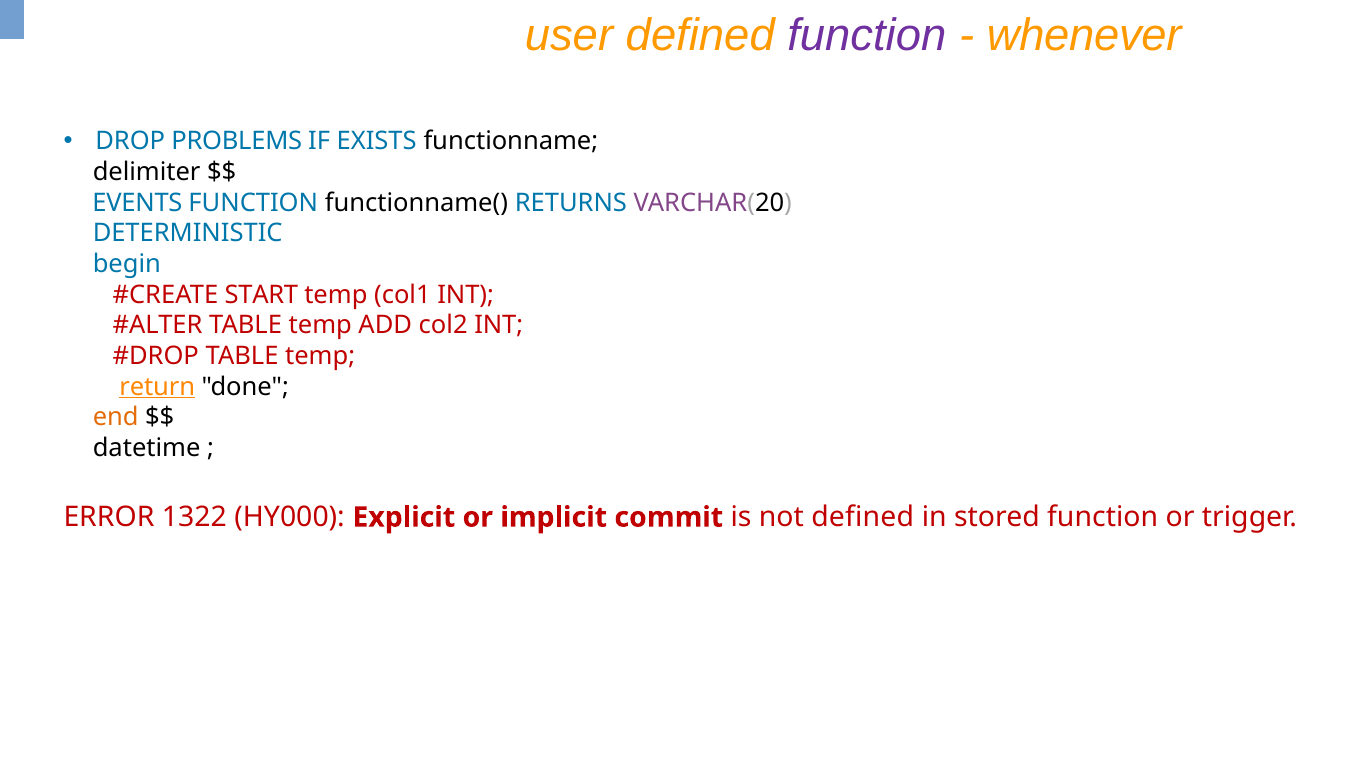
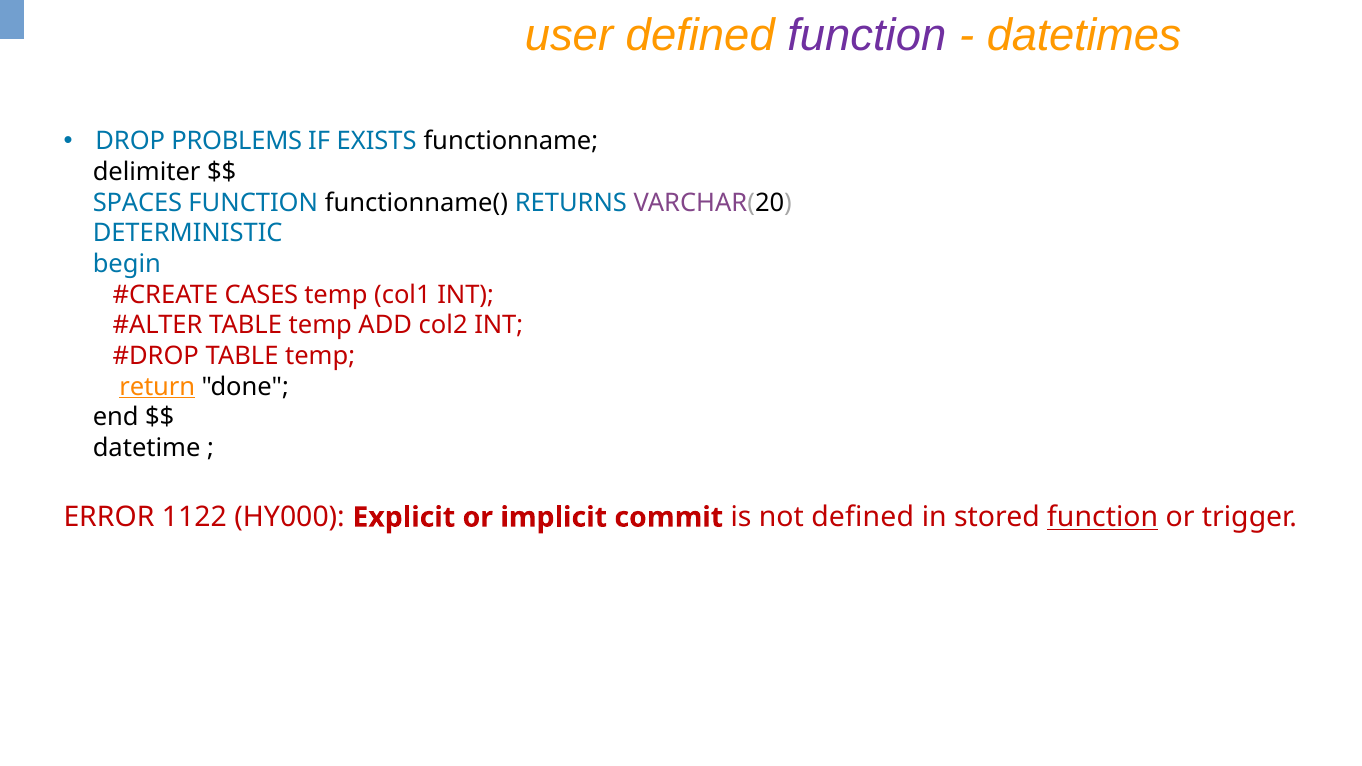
whenever: whenever -> datetimes (1084, 35)
EVENTS: EVENTS -> SPACES (137, 203)
START: START -> CASES (261, 295)
end colour: orange -> black (116, 417)
1322: 1322 -> 1122 (194, 517)
function underline: none -> present (1103, 517)
